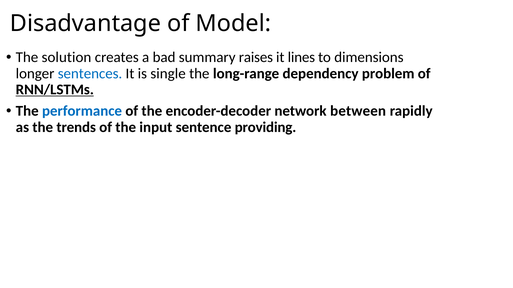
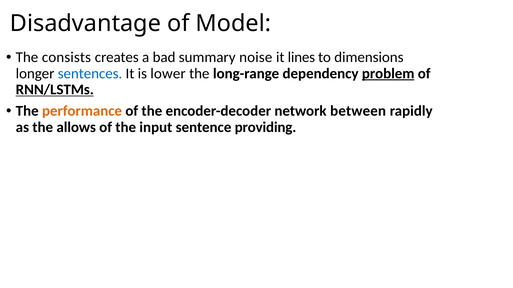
solution: solution -> consists (66, 58)
raises: raises -> noise (256, 58)
single: single -> lower (168, 74)
problem underline: none -> present (388, 74)
performance colour: blue -> orange (82, 111)
trends: trends -> allows (76, 127)
